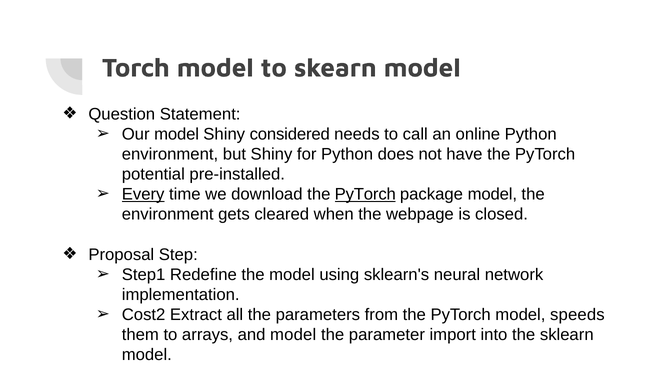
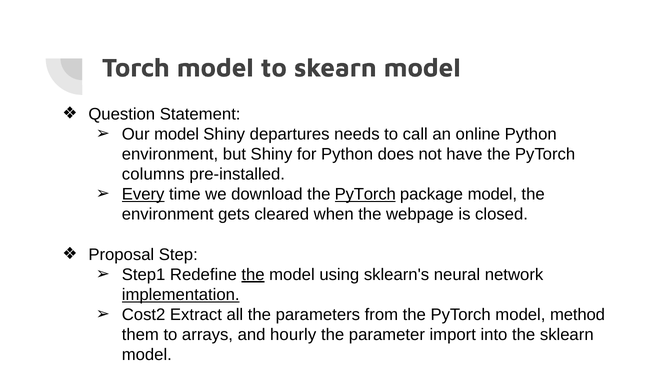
considered: considered -> departures (290, 134)
potential: potential -> columns (153, 174)
the underline: none -> present (253, 274)
implementation underline: none -> present (181, 294)
speeds: speeds -> method (578, 314)
and model: model -> hourly (293, 335)
